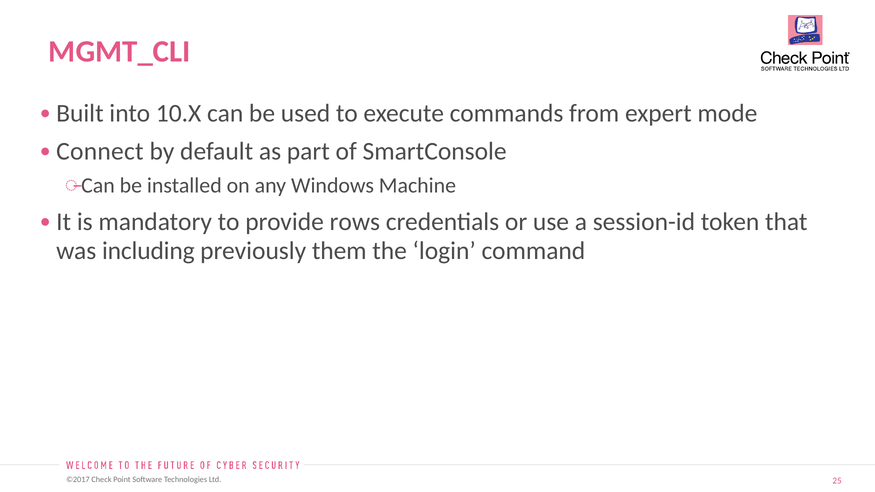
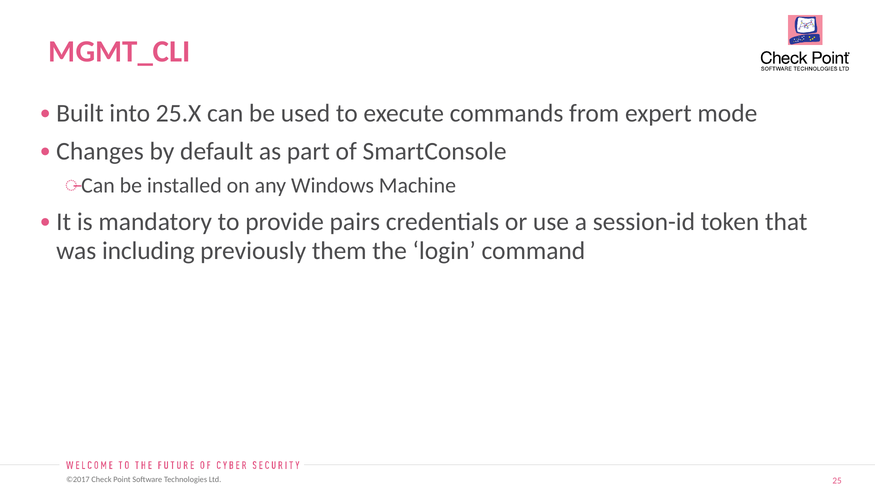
10.X: 10.X -> 25.X (179, 113)
Connect: Connect -> Changes (100, 152)
rows: rows -> pairs (355, 222)
